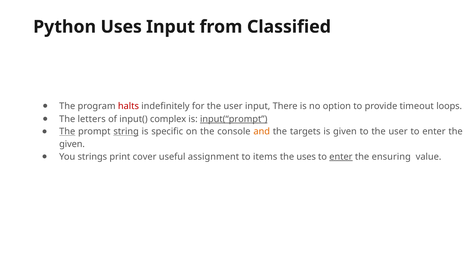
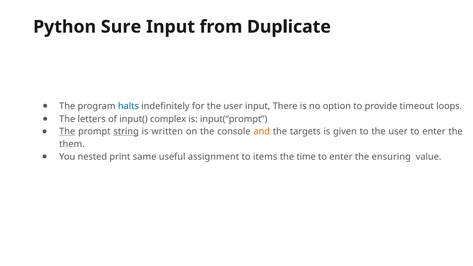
Python Uses: Uses -> Sure (121, 27)
Classiﬁed: Classiﬁed -> Duplicate (289, 27)
halts colour: red -> blue (128, 106)
input(“prompt underline: present -> none (234, 119)
specific: specific -> written (167, 132)
given: given -> them (72, 144)
strings: strings -> nested (92, 157)
cover: cover -> same (145, 157)
the uses: uses -> time (306, 157)
enter underline: present -> none (341, 157)
